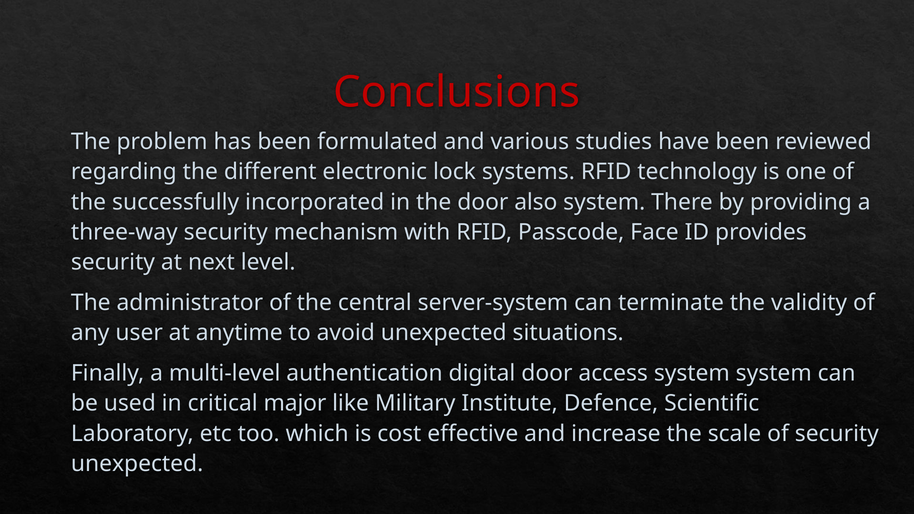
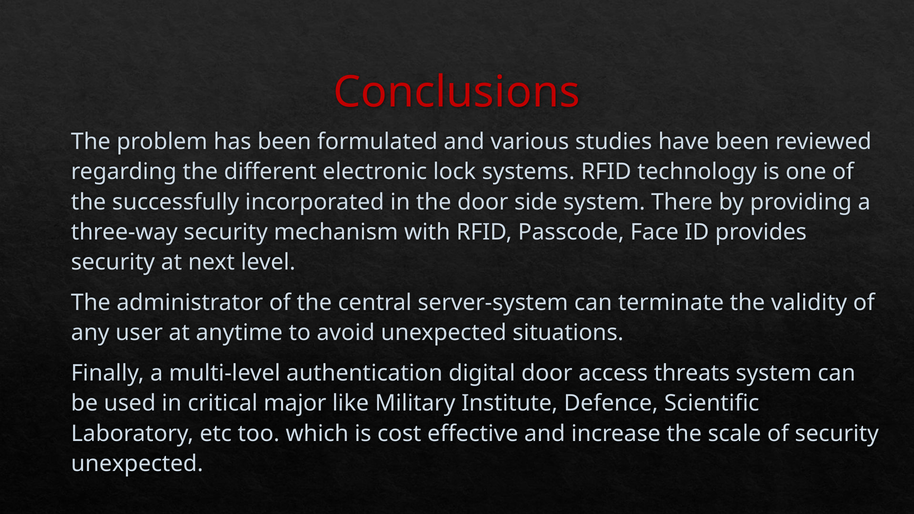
also: also -> side (536, 202)
access system: system -> threats (692, 373)
